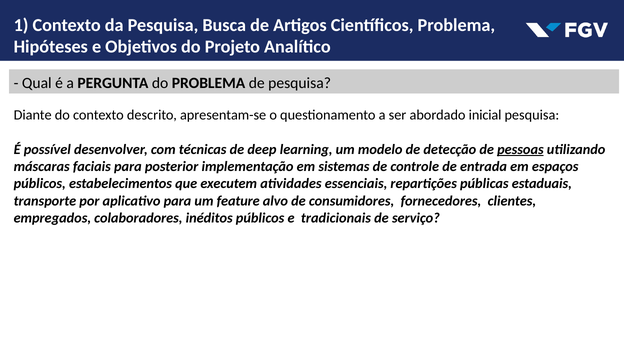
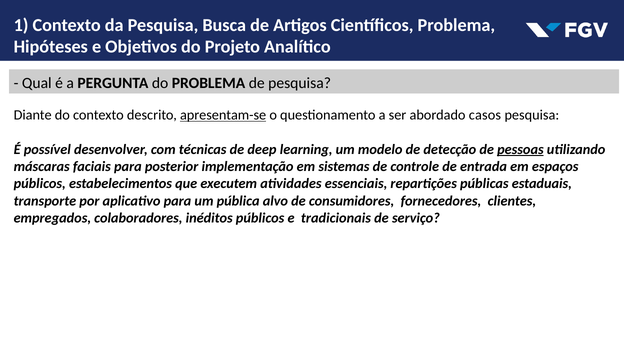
apresentam-se underline: none -> present (223, 115)
inicial: inicial -> casos (485, 115)
feature: feature -> pública (238, 201)
